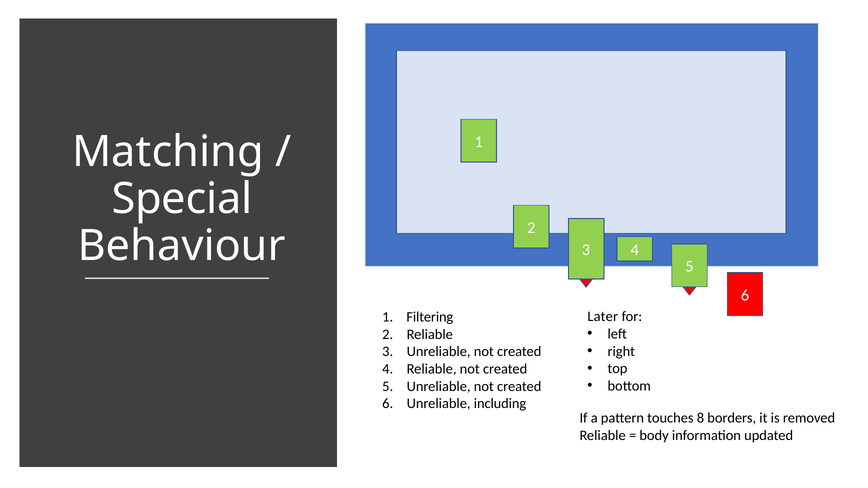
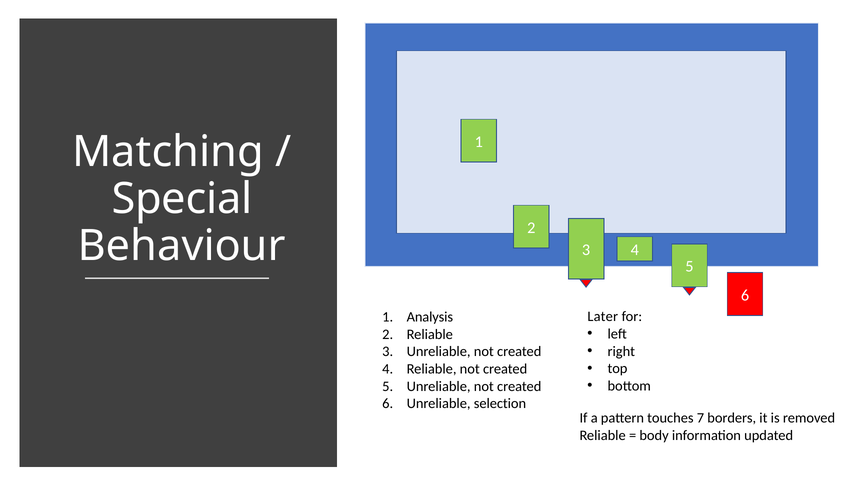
Filtering: Filtering -> Analysis (430, 317)
including: including -> selection (500, 404)
8: 8 -> 7 (700, 418)
